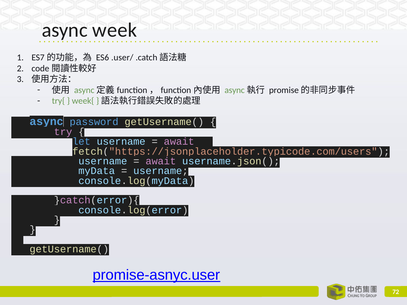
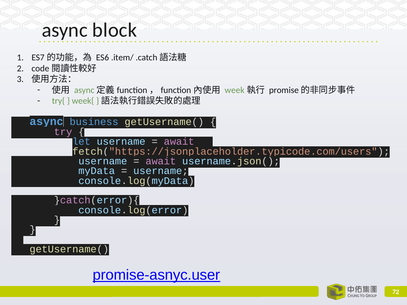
week: week -> block (115, 30)
.user/: .user/ -> .item/ (122, 58)
async: async -> week (235, 90)
password: password -> business (94, 122)
